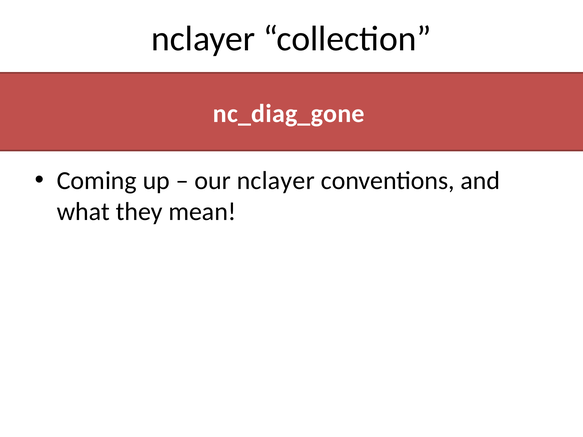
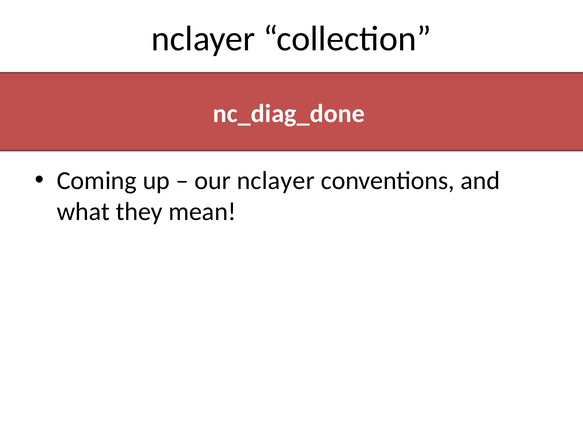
nc_diag_gone: nc_diag_gone -> nc_diag_done (289, 114)
